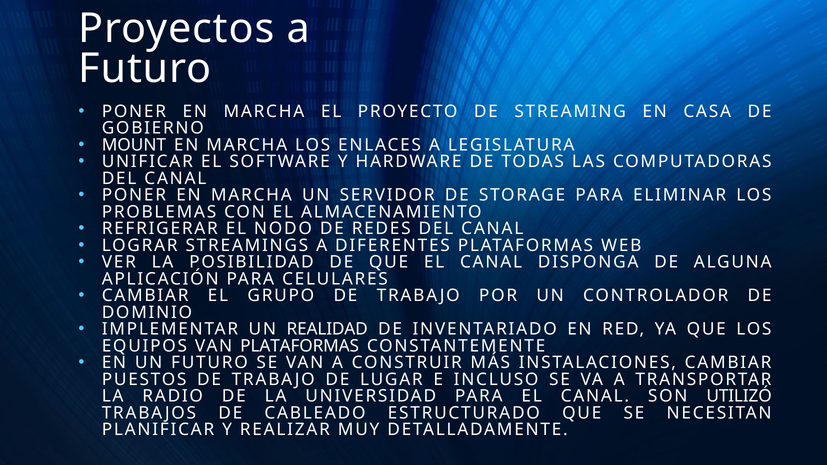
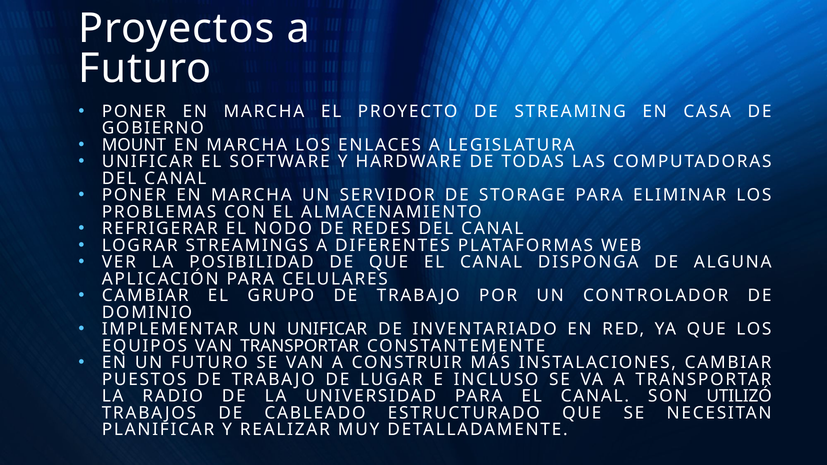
UN REALIDAD: REALIDAD -> UNIFICAR (327, 329)
VAN PLATAFORMAS: PLATAFORMAS -> TRANSPORTAR (300, 346)
